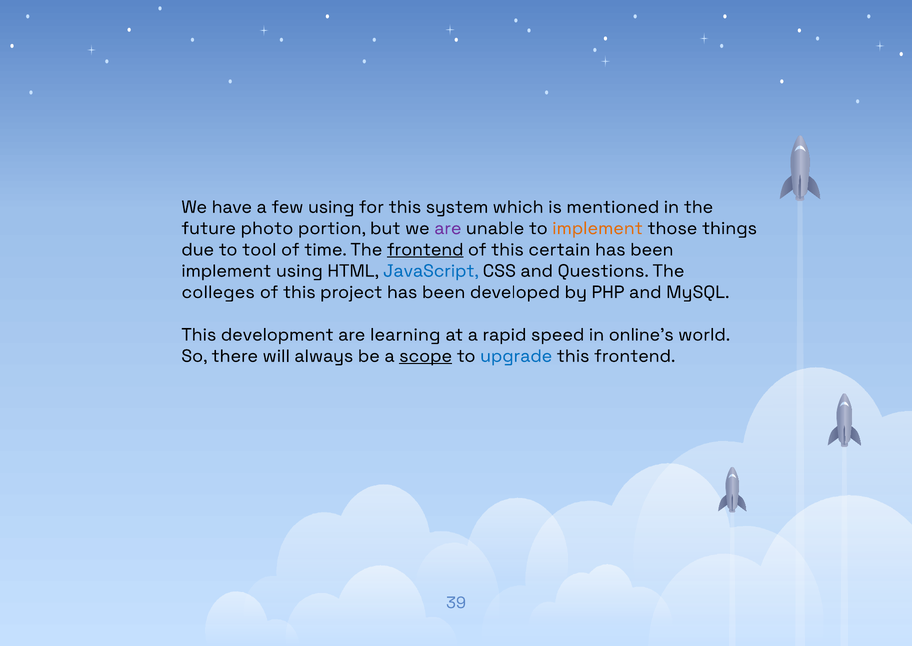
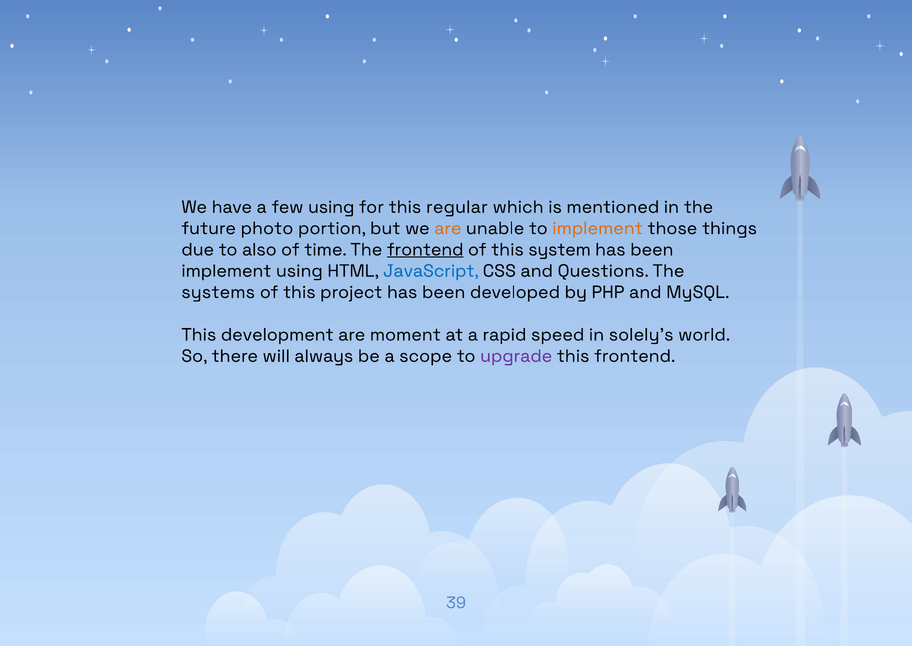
system: system -> regular (457, 207)
are colour: purple -> orange (448, 228)
tool: tool -> also (259, 250)
certain: certain -> system (560, 250)
colleges: colleges -> systems (218, 292)
learning: learning -> moment (405, 335)
online’s: online’s -> solely’s (641, 335)
scope underline: present -> none (426, 356)
upgrade colour: blue -> purple (516, 356)
